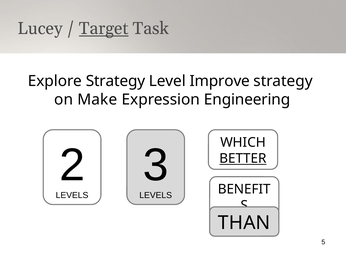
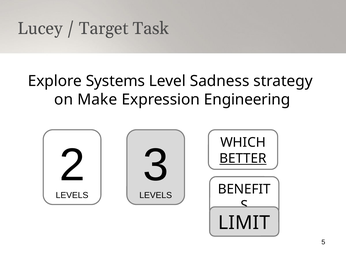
Target underline: present -> none (104, 29)
Explore Strategy: Strategy -> Systems (115, 81)
Improve: Improve -> Sadness (220, 81)
THAN: THAN -> LIMIT (244, 223)
